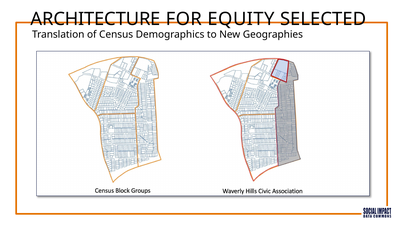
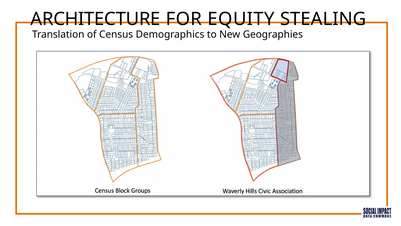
SELECTED: SELECTED -> STEALING (323, 19)
